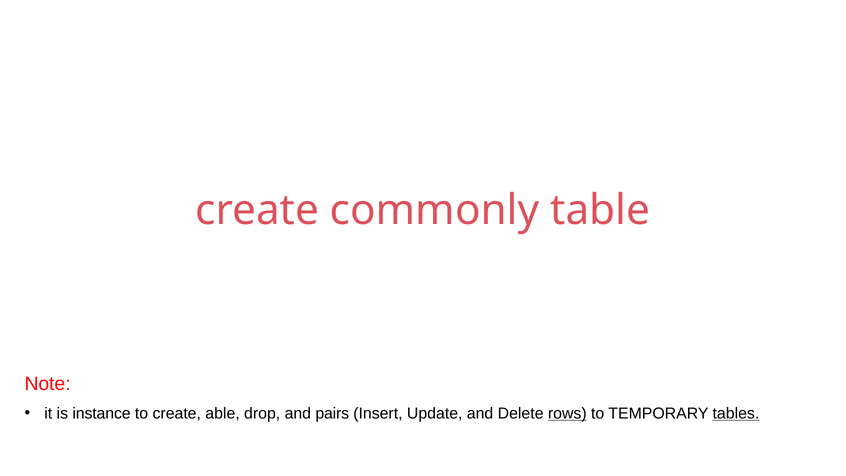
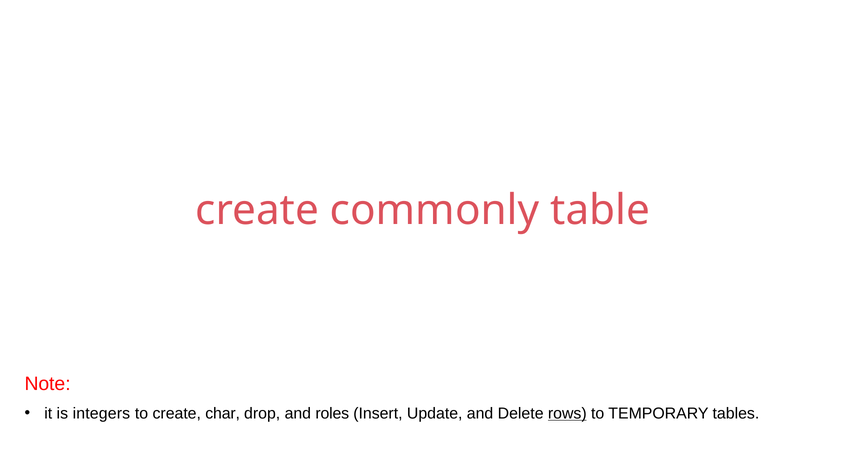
instance: instance -> integers (101, 413)
able: able -> char (223, 413)
pairs: pairs -> roles (332, 413)
tables underline: present -> none (736, 413)
